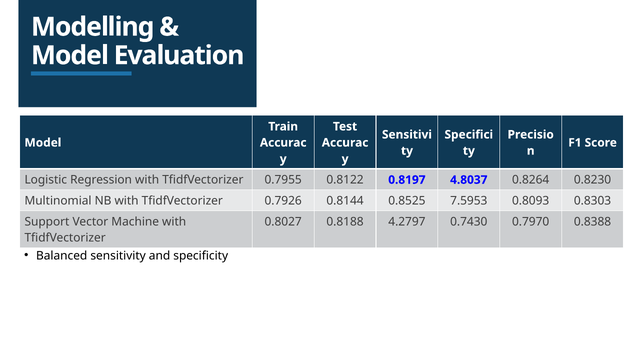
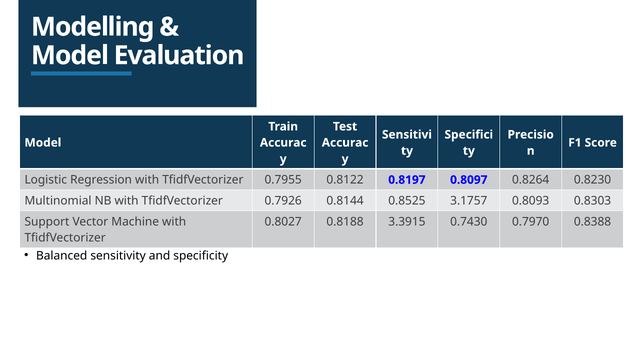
4.8037: 4.8037 -> 0.8097 (469, 180)
7.5953: 7.5953 -> 3.1757 (469, 201)
4.2797: 4.2797 -> 3.3915 (407, 222)
